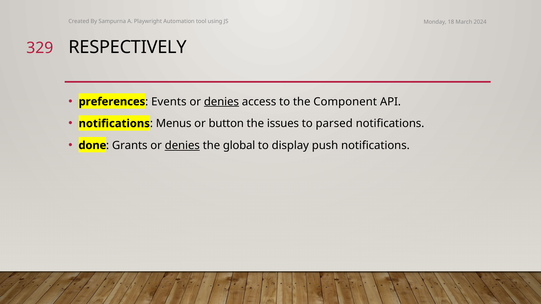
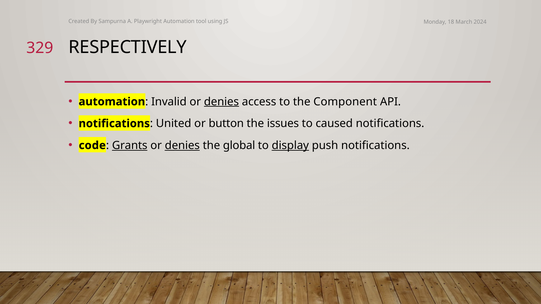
preferences: preferences -> automation (112, 102)
Events: Events -> Invalid (169, 102)
Menus: Menus -> United (174, 124)
parsed: parsed -> caused (334, 124)
done: done -> code (92, 146)
Grants underline: none -> present (130, 146)
display underline: none -> present (290, 146)
